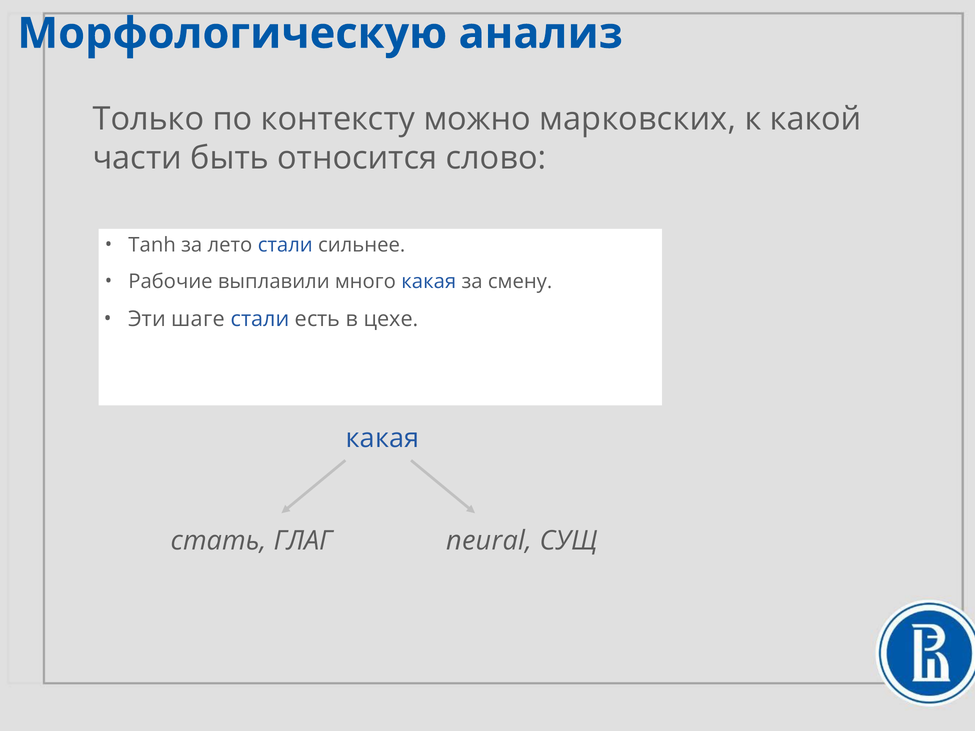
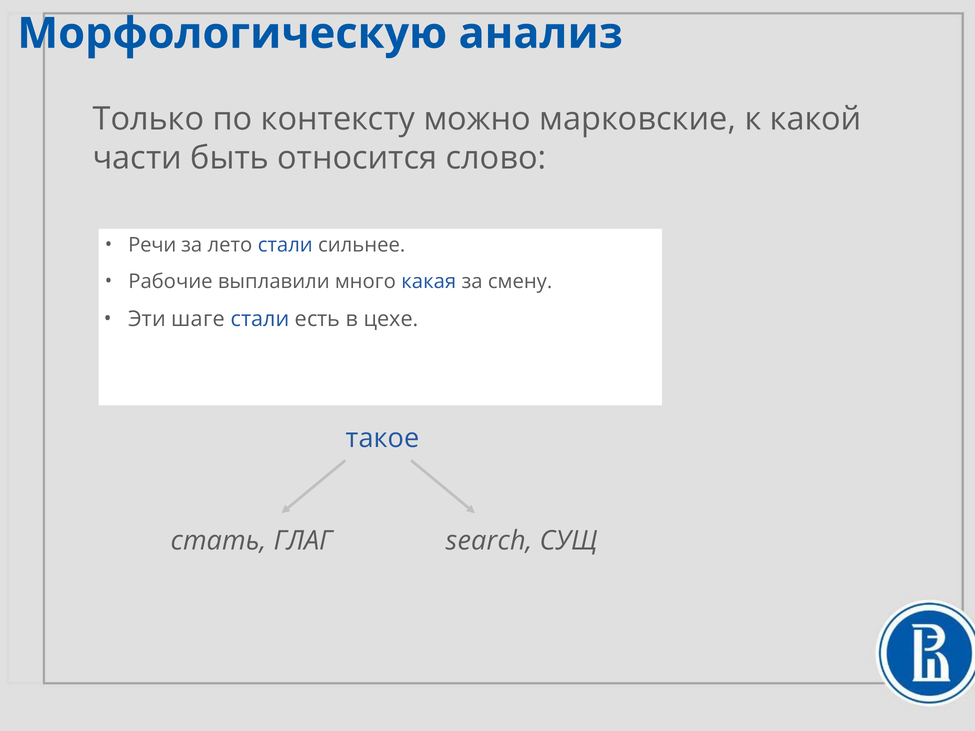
марковских: марковских -> марковские (638, 119)
Tanh: Tanh -> Речи (152, 245)
какая: какая -> такое (383, 438)
neural: neural -> search (489, 541)
